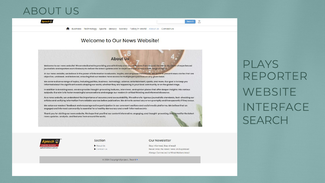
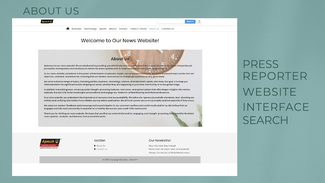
PLAYS: PLAYS -> PRESS (261, 64)
